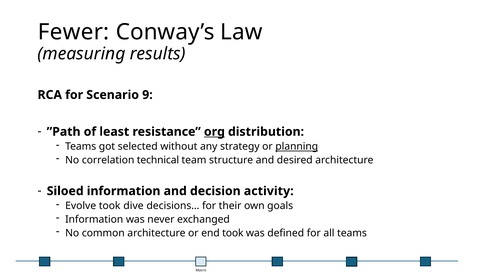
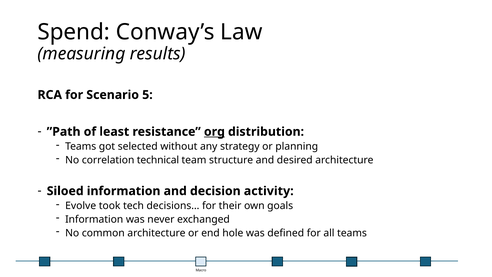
Fewer: Fewer -> Spend (74, 32)
9: 9 -> 5 (147, 95)
planning underline: present -> none (297, 146)
dive: dive -> tech (134, 206)
end took: took -> hole (233, 233)
